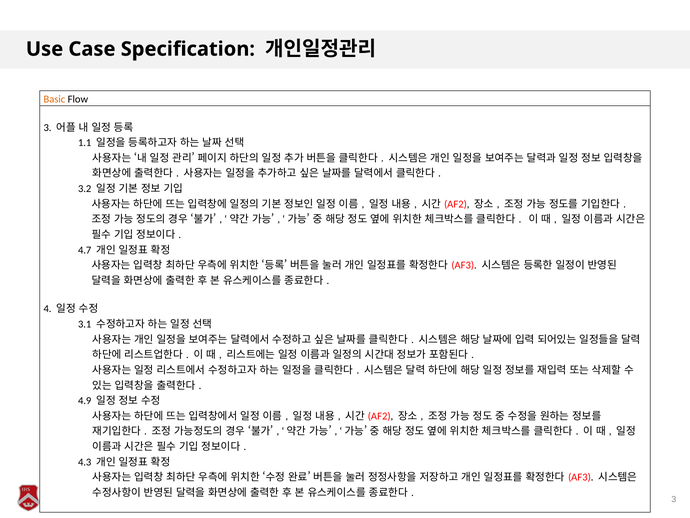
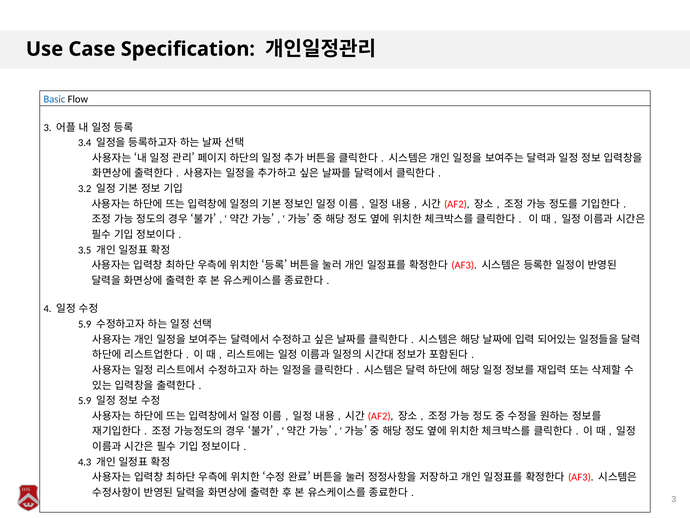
Basic colour: orange -> blue (54, 99)
1.1: 1.1 -> 3.4 (85, 143)
4.7: 4.7 -> 3.5 (85, 250)
3.1: 3.1 -> 5.9 (85, 324)
4.9: 4.9 -> 5.9 (85, 400)
